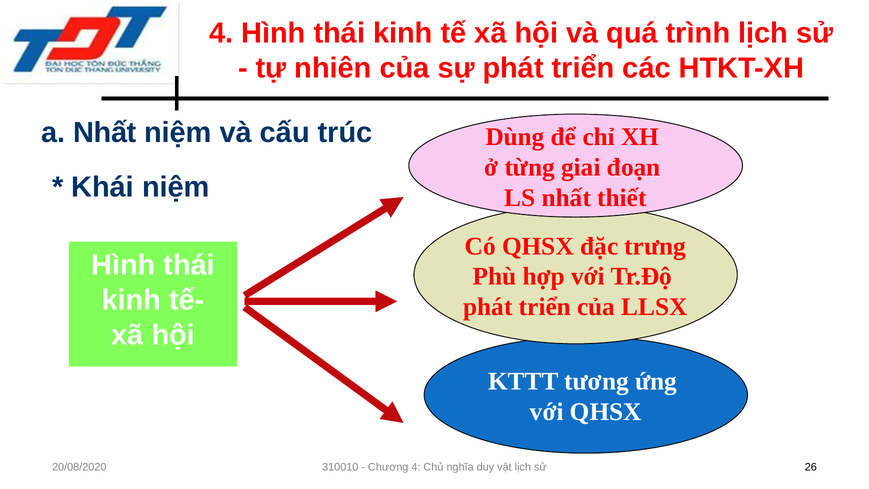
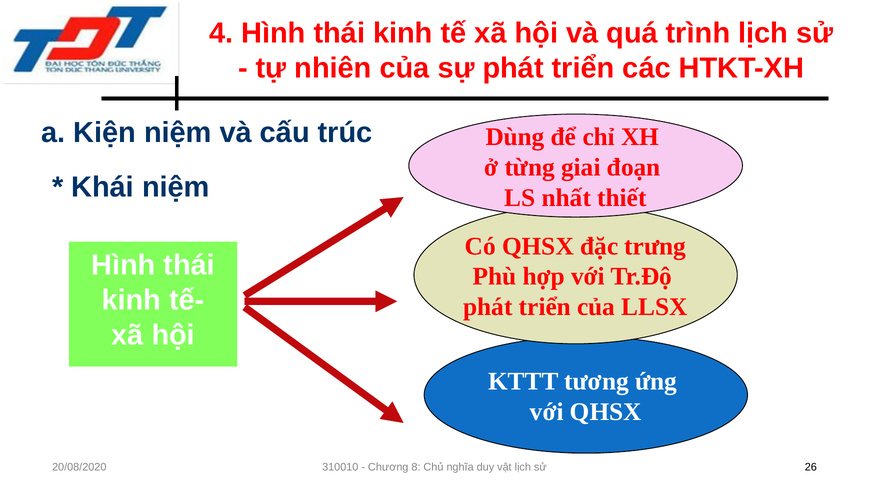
a Nhất: Nhất -> Kiện (105, 133)
Chương 4: 4 -> 8 (416, 467)
